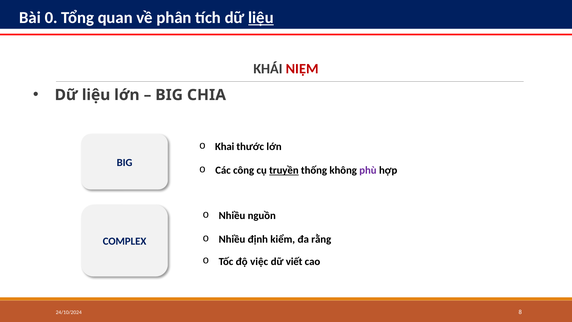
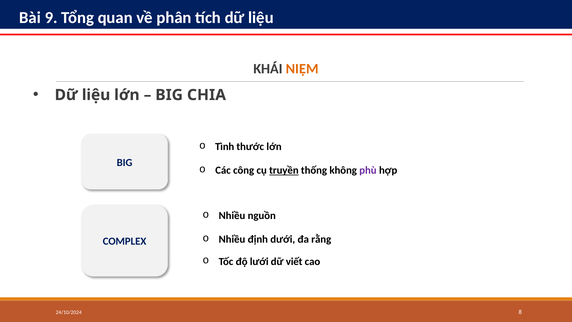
0: 0 -> 9 (51, 18)
liệu underline: present -> none (261, 18)
NIỆM colour: red -> orange (302, 69)
Khai: Khai -> Tình (225, 146)
kiểm: kiểm -> dưới (283, 239)
việc: việc -> lưới (259, 261)
